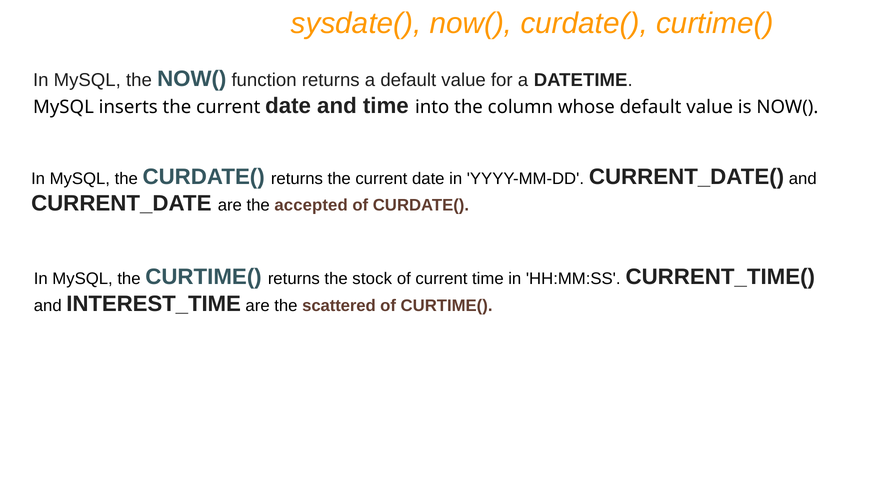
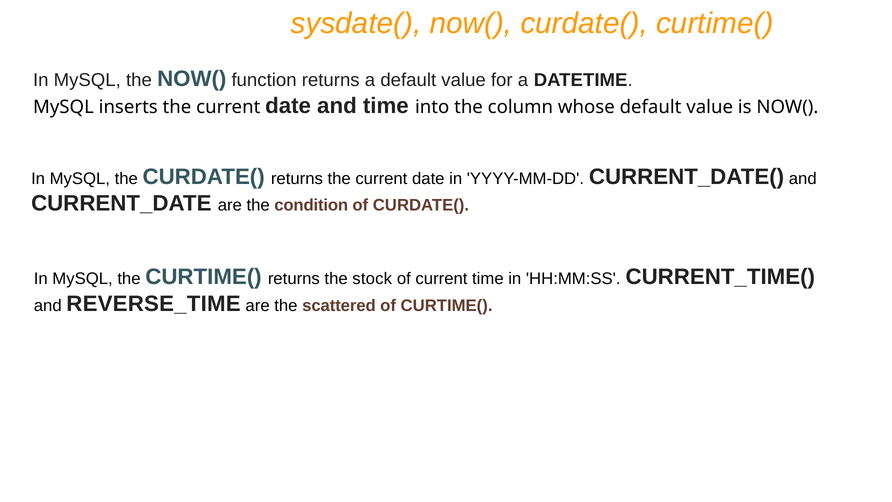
accepted: accepted -> condition (311, 205)
INTEREST_TIME: INTEREST_TIME -> REVERSE_TIME (153, 304)
